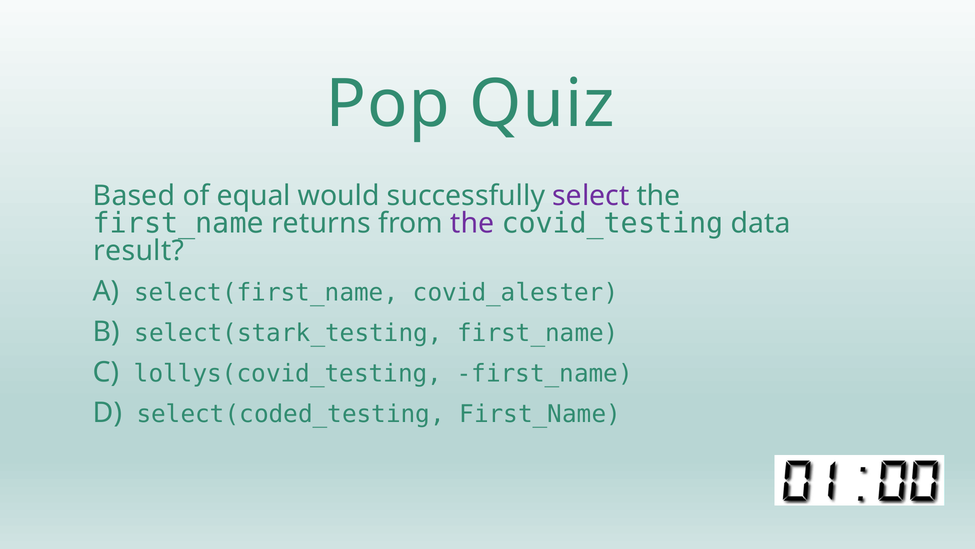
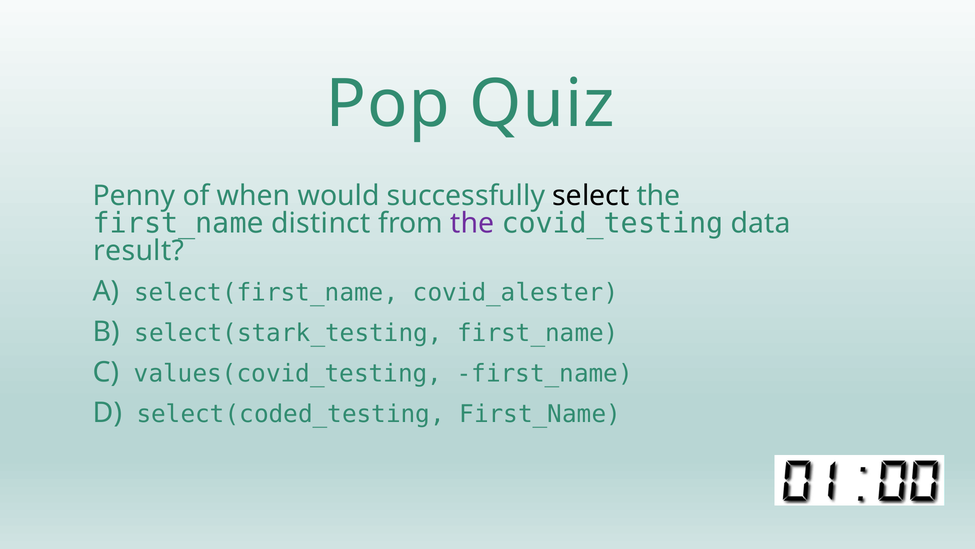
Based: Based -> Penny (134, 195)
equal: equal -> when (254, 195)
select colour: purple -> black (591, 195)
returns: returns -> distinct (321, 223)
lollys(covid_testing: lollys(covid_testing -> values(covid_testing (288, 373)
